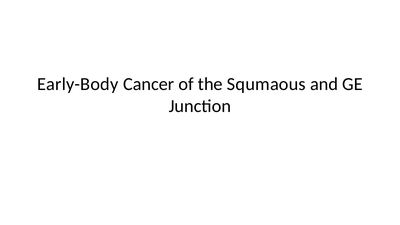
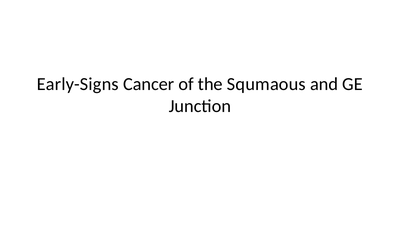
Early-Body: Early-Body -> Early-Signs (78, 84)
